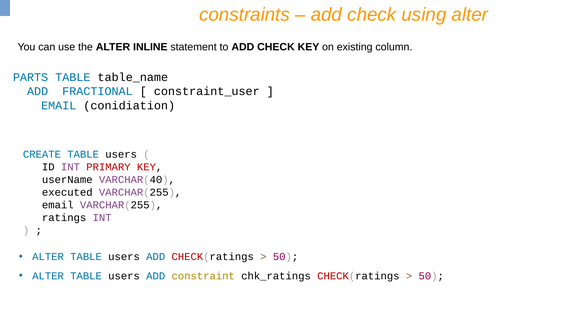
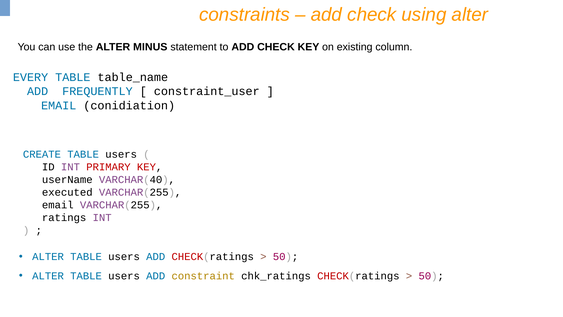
INLINE: INLINE -> MINUS (150, 47)
PARTS: PARTS -> EVERY (31, 77)
FRACTIONAL: FRACTIONAL -> FREQUENTLY (97, 91)
